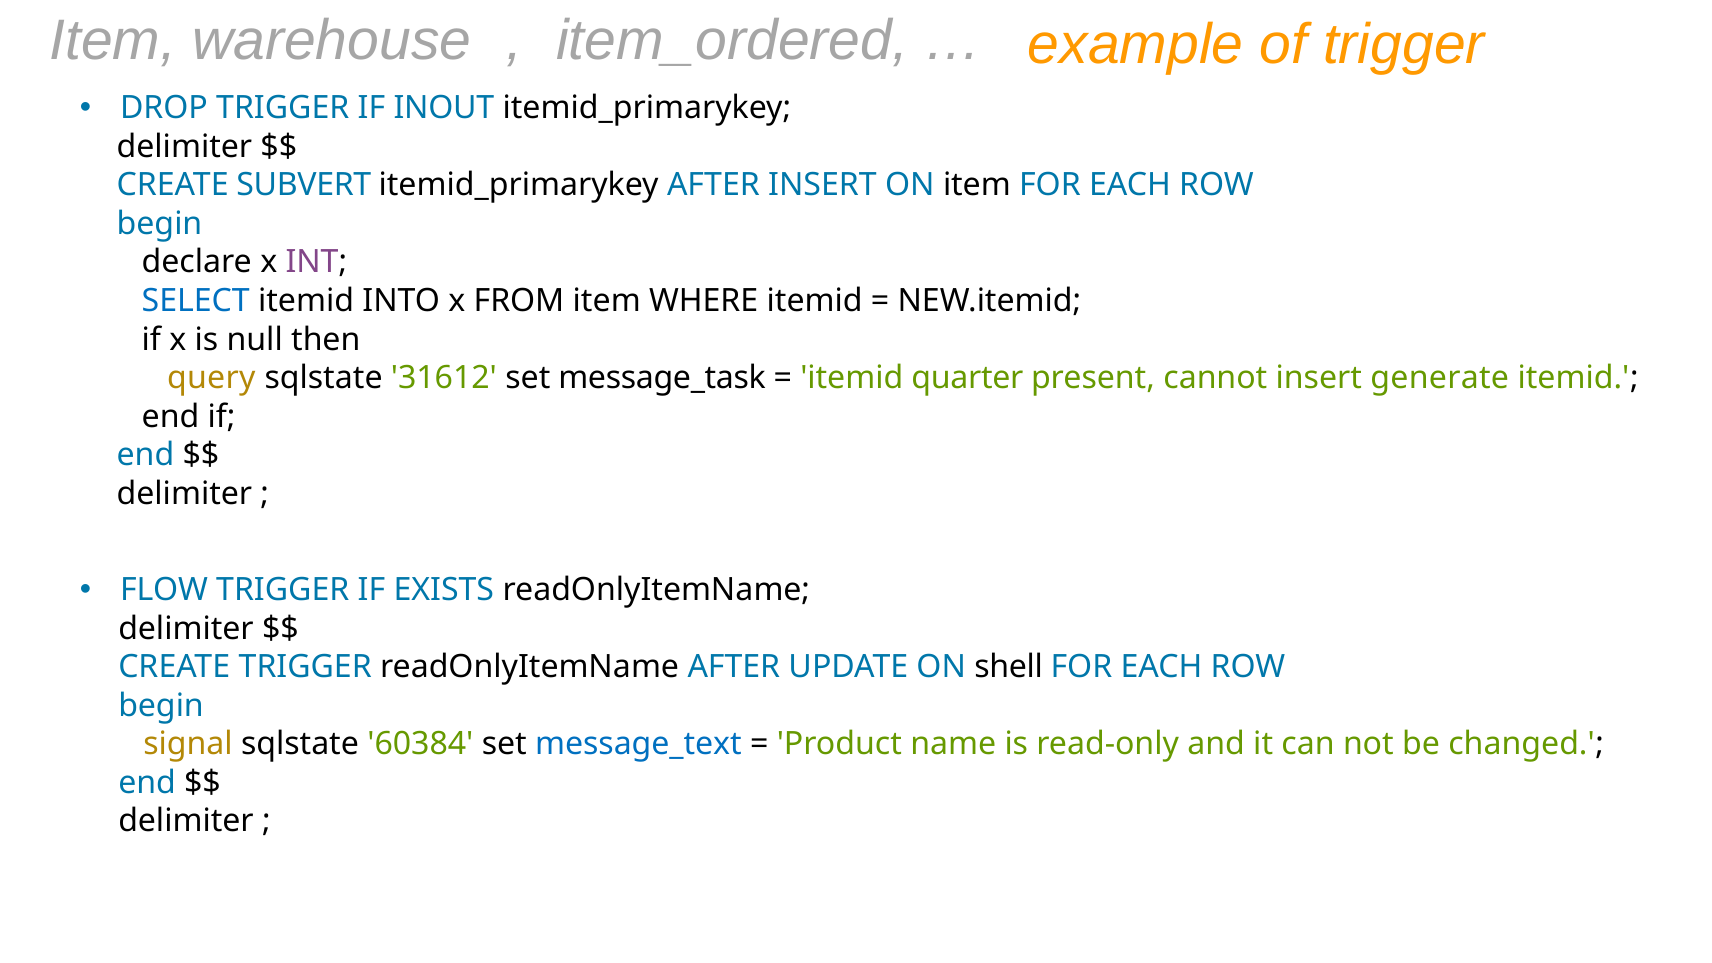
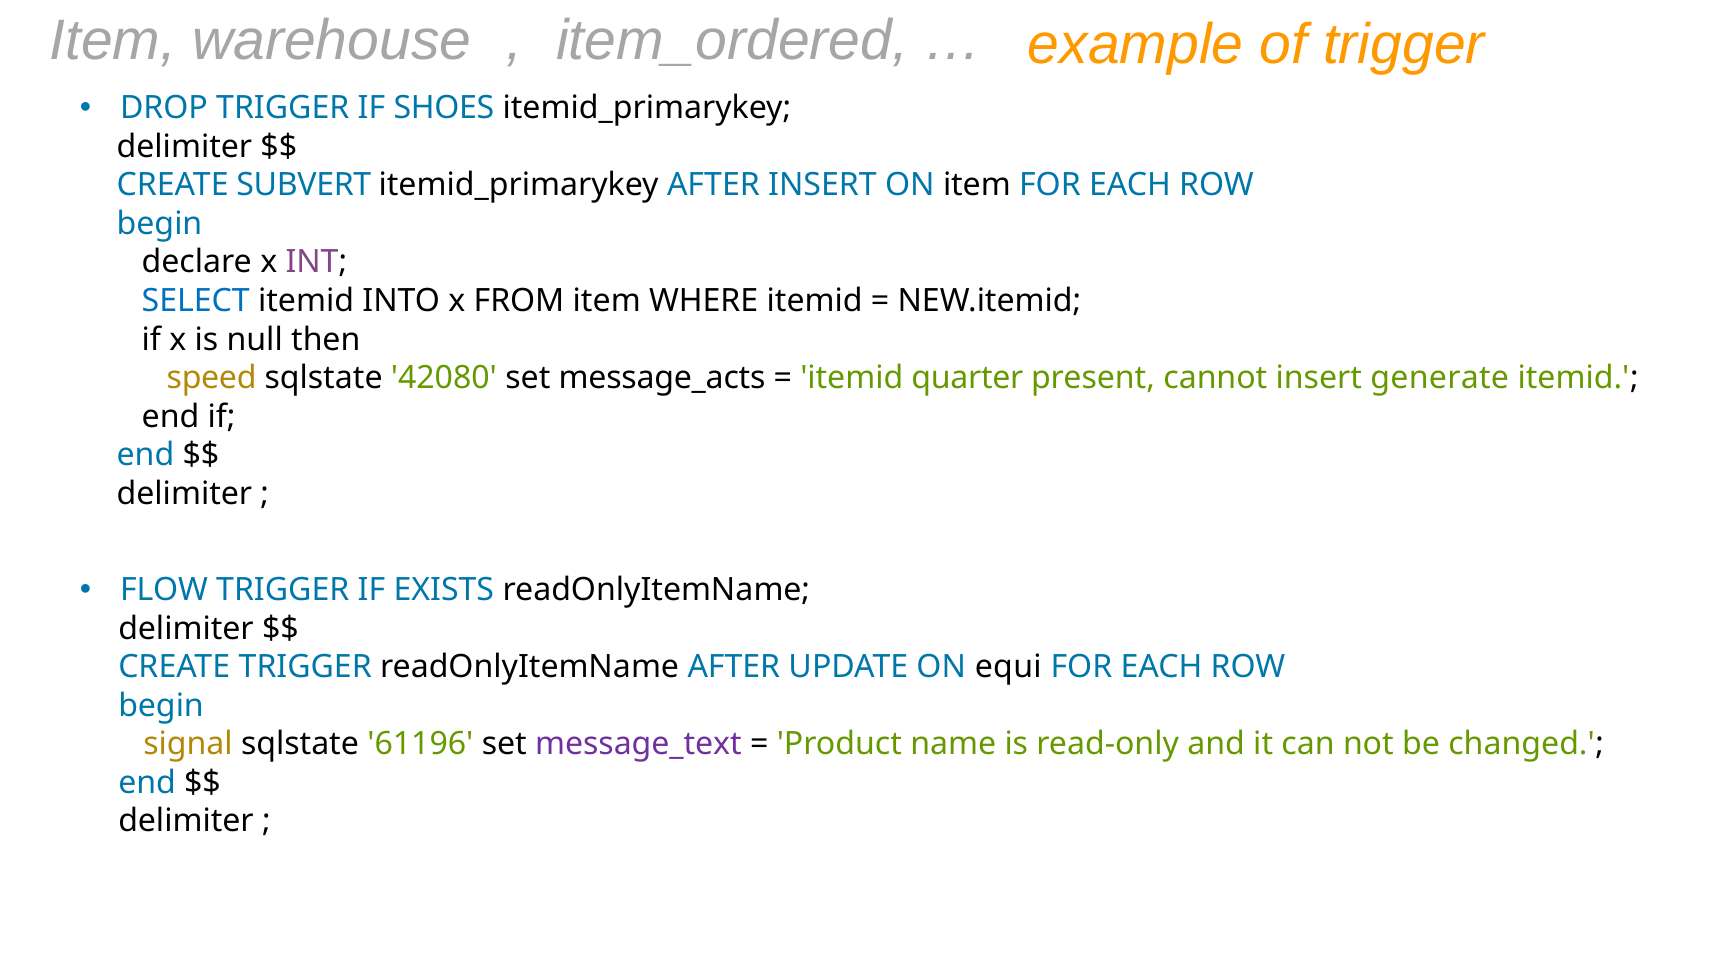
INOUT: INOUT -> SHOES (444, 108)
query: query -> speed (212, 378)
31612: 31612 -> 42080 (444, 378)
message_task: message_task -> message_acts (662, 378)
shell: shell -> equi (1008, 667)
60384: 60384 -> 61196 (420, 744)
message_text colour: blue -> purple (638, 744)
